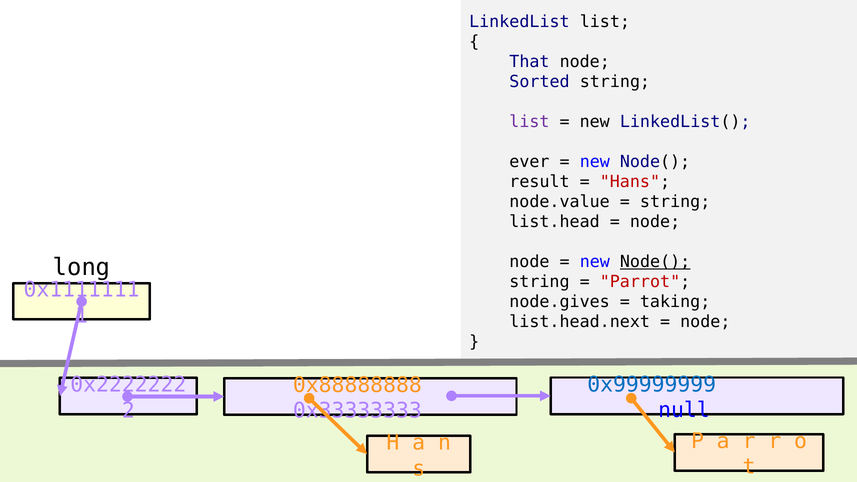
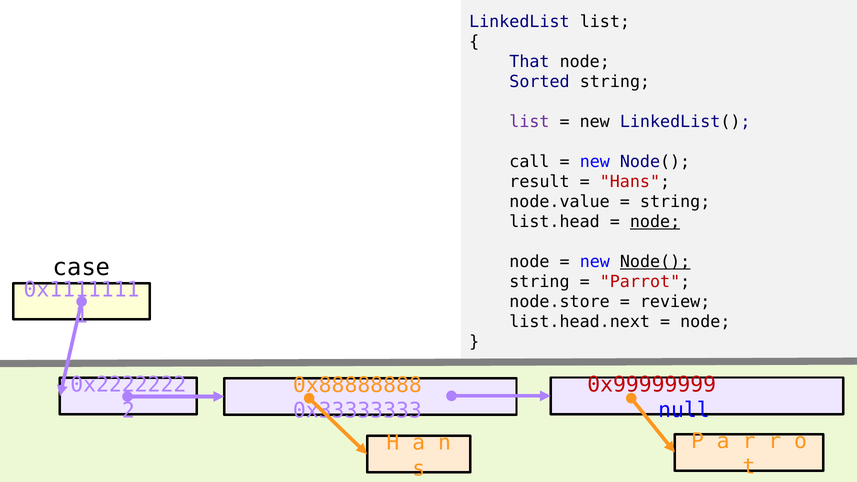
ever: ever -> call (529, 162)
node underline: none -> present (655, 222)
long: long -> case (82, 268)
node.gives: node.gives -> node.store (560, 302)
taking: taking -> review (675, 302)
0x99999999 colour: blue -> red (652, 385)
